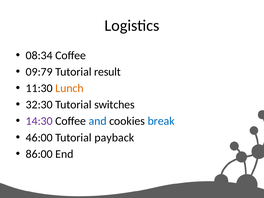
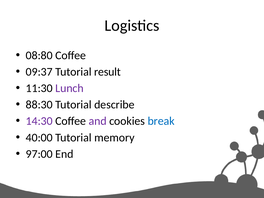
08:34: 08:34 -> 08:80 (39, 55)
09:79: 09:79 -> 09:37 (39, 72)
Lunch colour: orange -> purple (70, 88)
32:30: 32:30 -> 88:30 (39, 105)
switches: switches -> describe (114, 105)
and colour: blue -> purple (98, 121)
46:00: 46:00 -> 40:00 (39, 138)
payback: payback -> memory (114, 138)
86:00: 86:00 -> 97:00 (39, 154)
